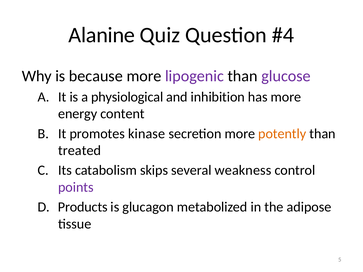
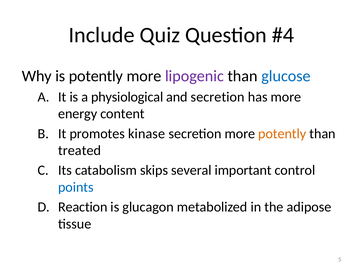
Alanine: Alanine -> Include (102, 35)
is because: because -> potently (96, 76)
glucose colour: purple -> blue (286, 76)
and inhibition: inhibition -> secretion (218, 97)
weakness: weakness -> important (243, 170)
points colour: purple -> blue (76, 187)
Products: Products -> Reaction (83, 207)
